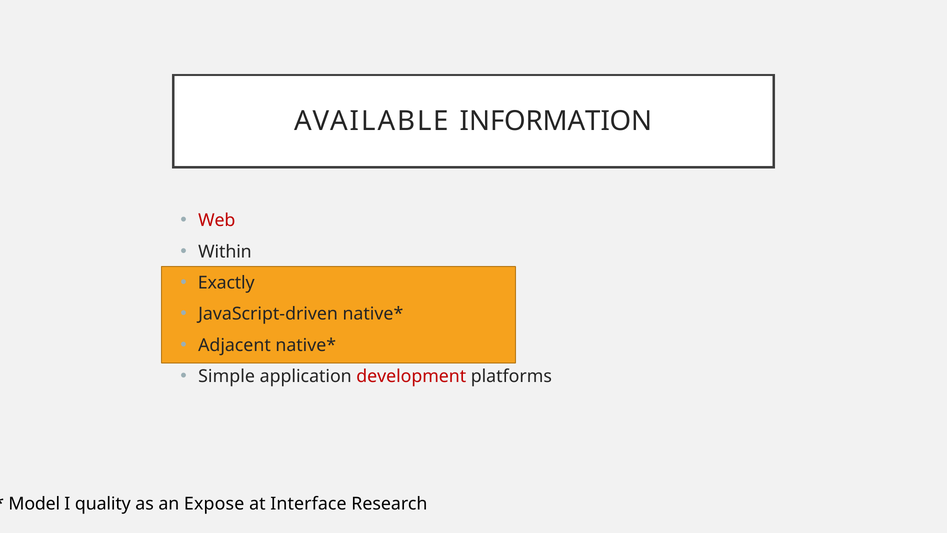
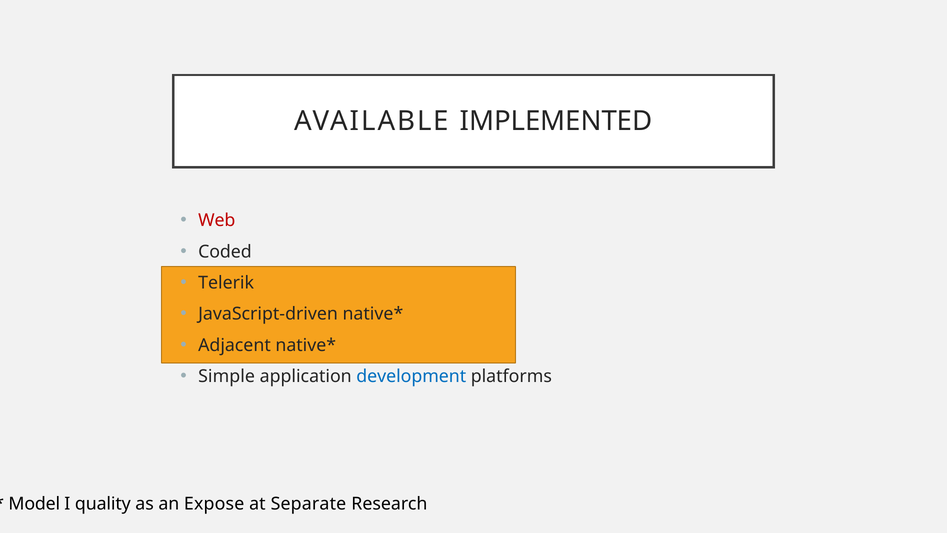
INFORMATION: INFORMATION -> IMPLEMENTED (556, 121)
Within: Within -> Coded (225, 252)
Exactly: Exactly -> Telerik (226, 283)
development colour: red -> blue (411, 376)
Interface: Interface -> Separate (308, 504)
